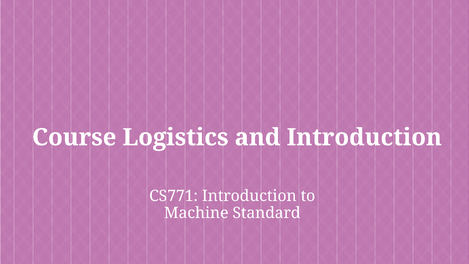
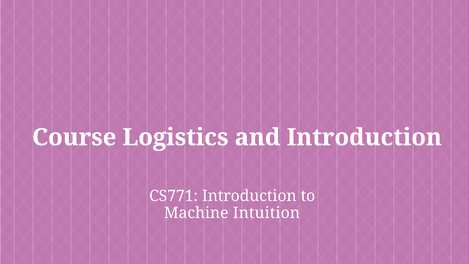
Standard: Standard -> Intuition (266, 213)
